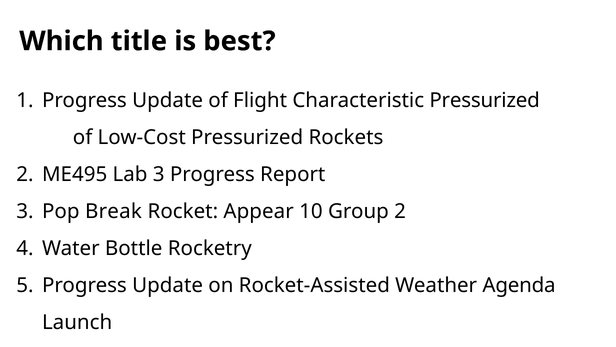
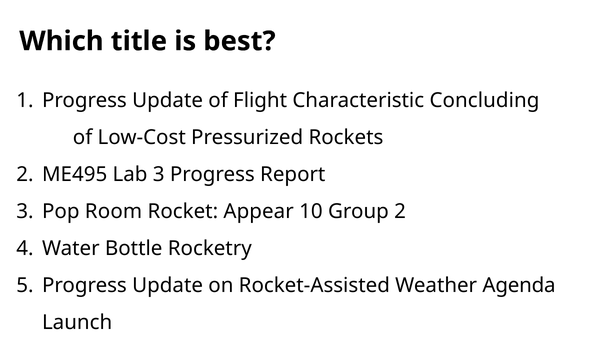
Characteristic Pressurized: Pressurized -> Concluding (484, 100)
Break: Break -> Room (114, 211)
